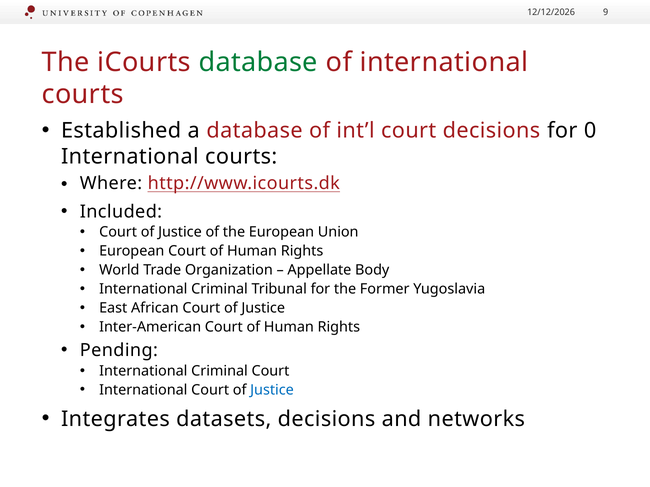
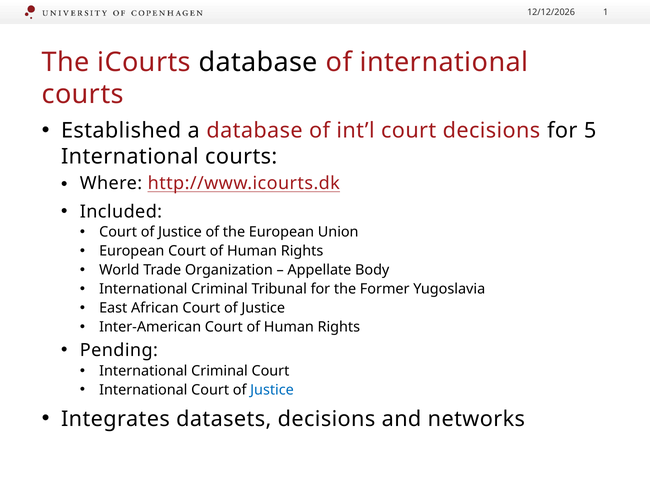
9: 9 -> 1 (606, 12)
database colour: green -> black (258, 62)
0: 0 -> 5 (590, 131)
